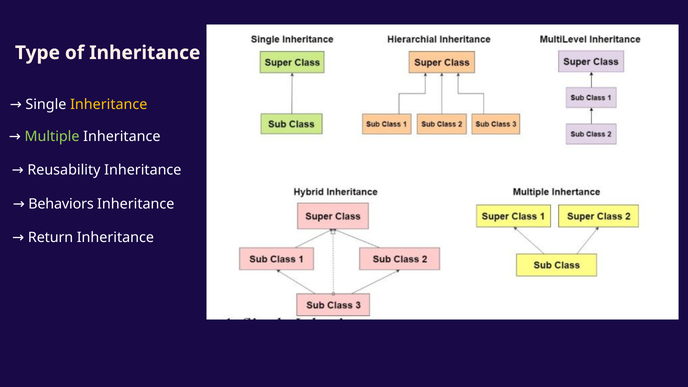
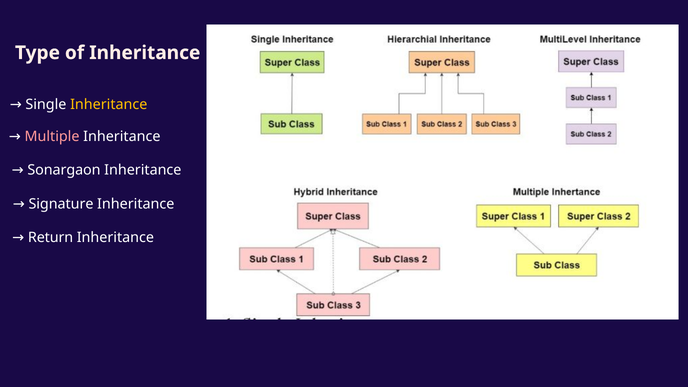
Multiple colour: light green -> pink (52, 136)
Reusability: Reusability -> Sonargaon (64, 170)
Behaviors: Behaviors -> Signature (61, 204)
